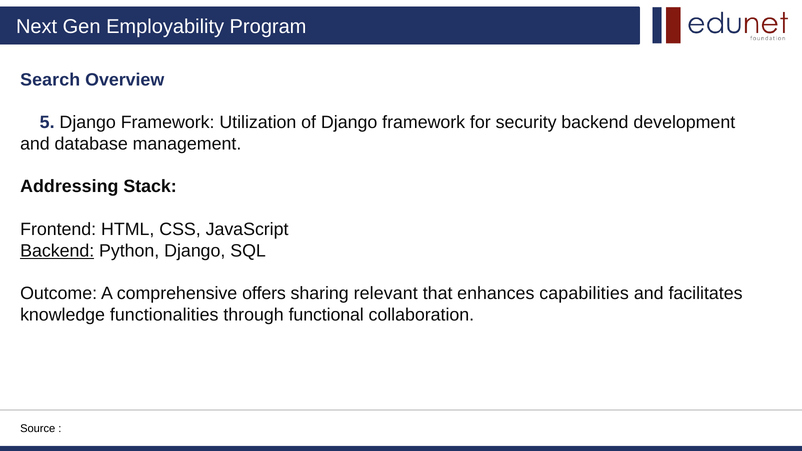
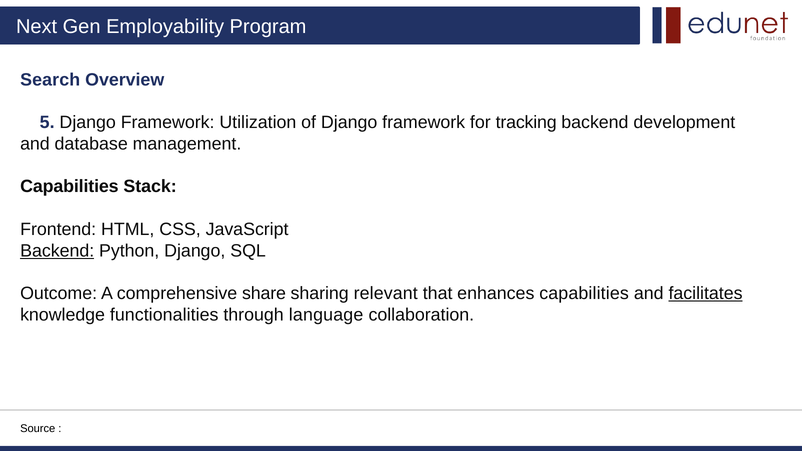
security: security -> tracking (526, 123)
Addressing: Addressing -> Capabilities (69, 187)
offers: offers -> share (264, 294)
facilitates underline: none -> present (706, 294)
functional: functional -> language (326, 315)
